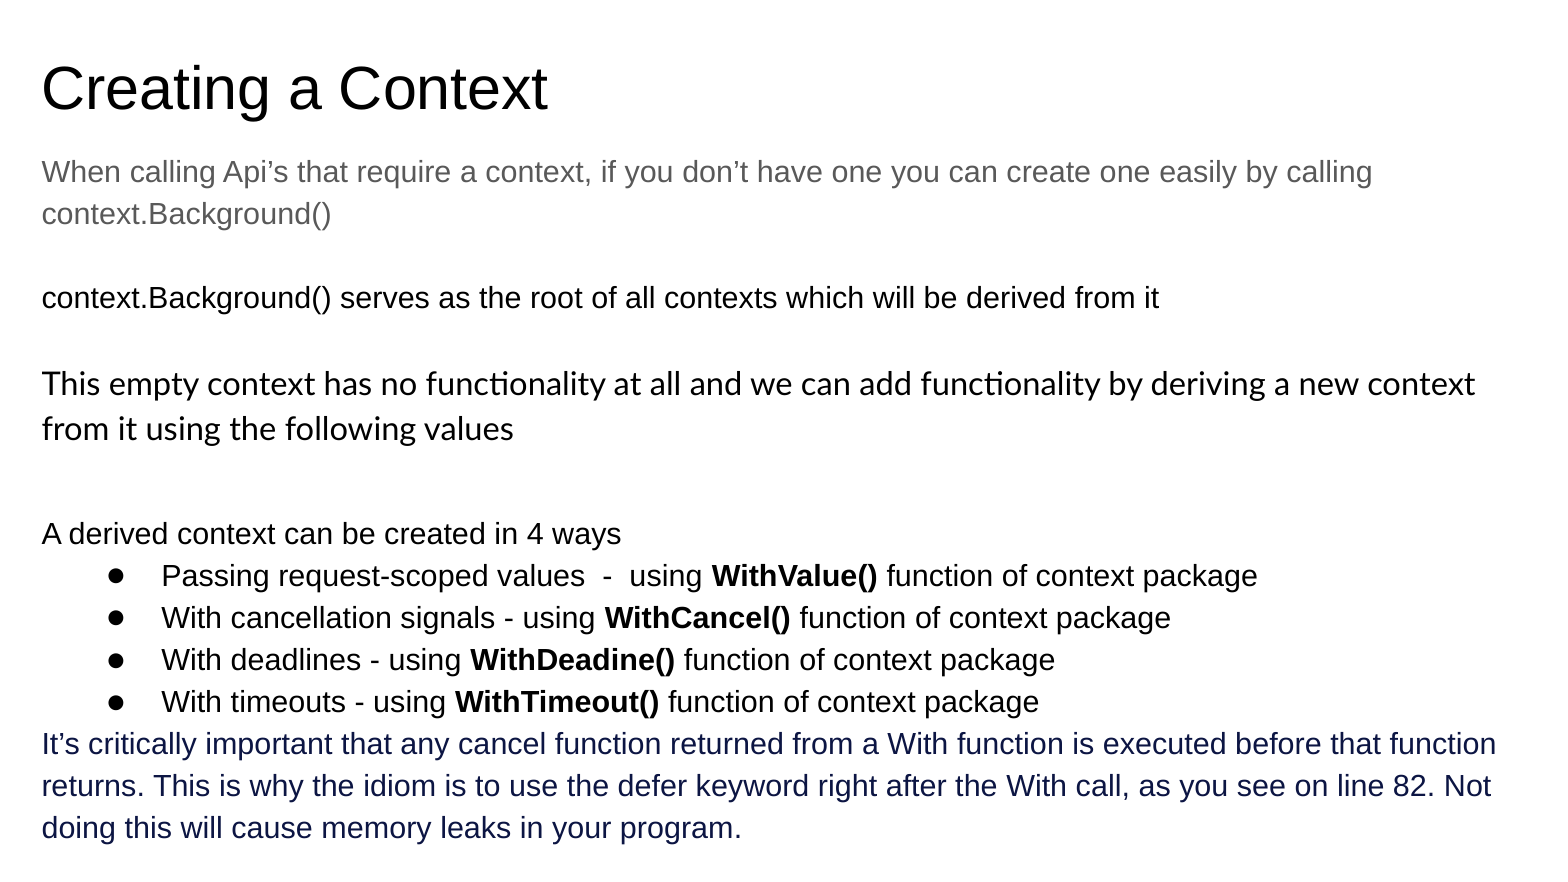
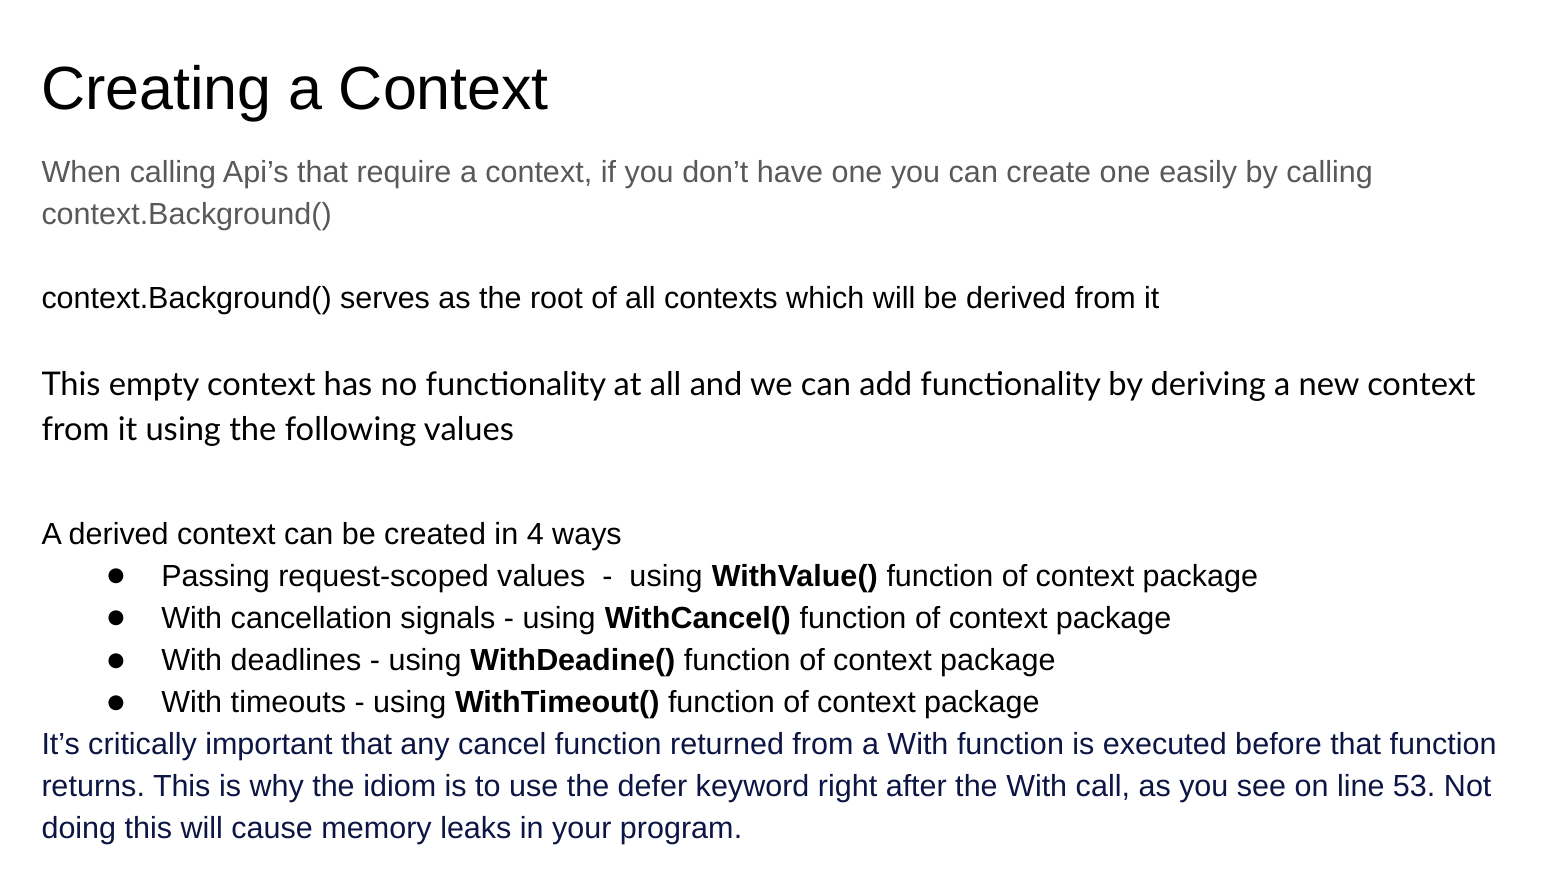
82: 82 -> 53 (1414, 787)
